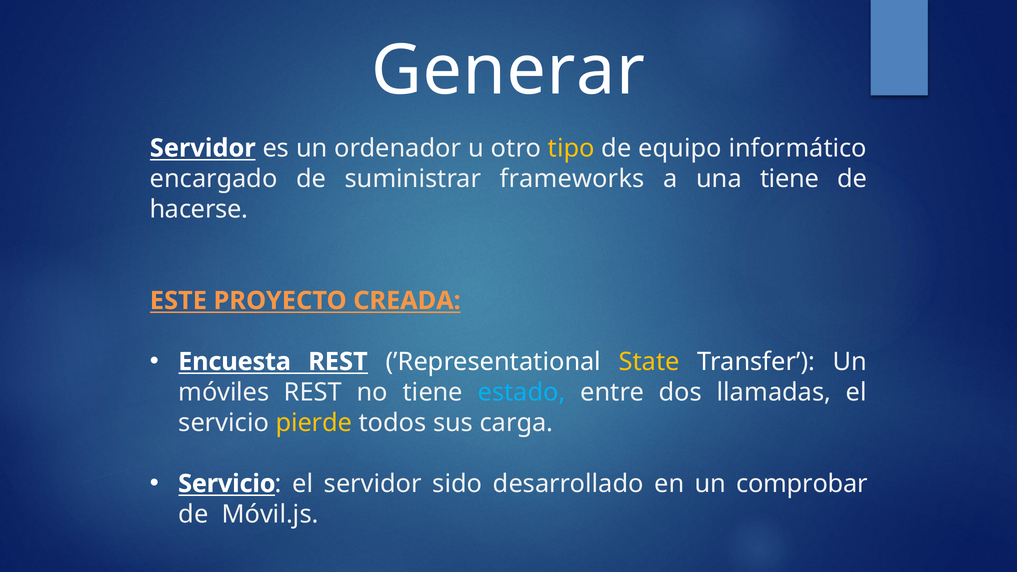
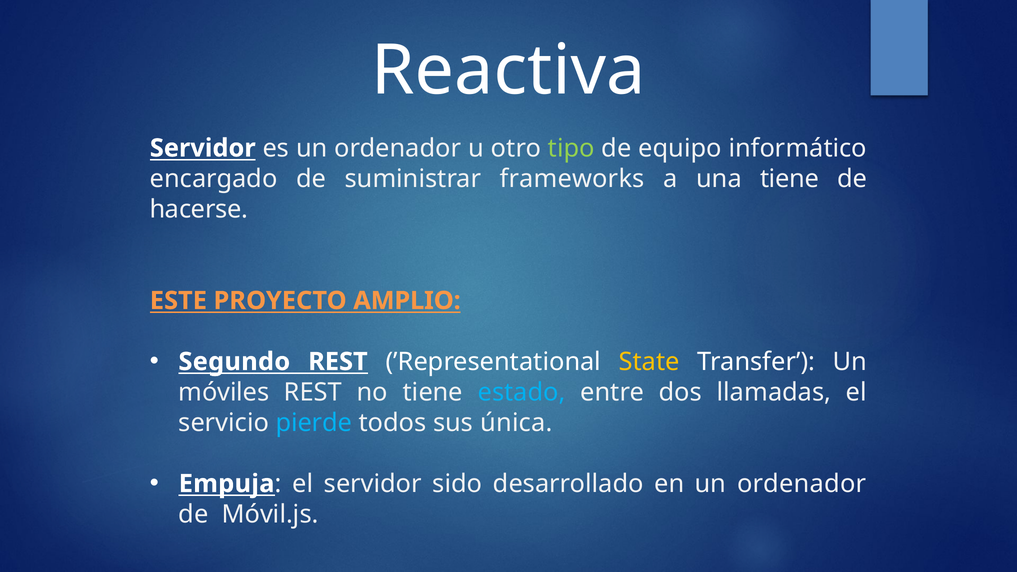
Generar: Generar -> Reactiva (508, 71)
tipo colour: yellow -> light green (571, 148)
CREADA: CREADA -> AMPLIO (407, 301)
Encuesta: Encuesta -> Segundo (234, 362)
pierde colour: yellow -> light blue (314, 423)
carga: carga -> única (516, 423)
Servicio: Servicio -> Empuja (227, 484)
en un comprobar: comprobar -> ordenador (802, 484)
